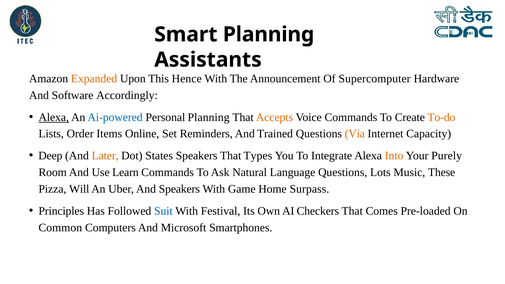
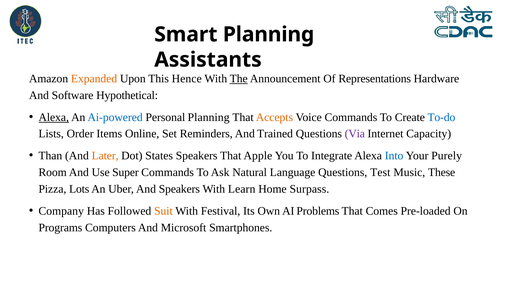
The underline: none -> present (239, 79)
Supercomputer: Supercomputer -> Representations (375, 79)
Accordingly: Accordingly -> Hypothetical (127, 95)
To-do colour: orange -> blue (441, 117)
Via colour: orange -> purple (355, 134)
Deep: Deep -> Than (50, 156)
Types: Types -> Apple (258, 156)
Into colour: orange -> blue (394, 156)
Learn: Learn -> Super (125, 172)
Lots: Lots -> Test (380, 172)
Will: Will -> Lots (79, 189)
Game: Game -> Learn (242, 189)
Principles: Principles -> Company (61, 211)
Suit colour: blue -> orange (163, 211)
Checkers: Checkers -> Problems (318, 211)
Common: Common -> Programs (60, 228)
